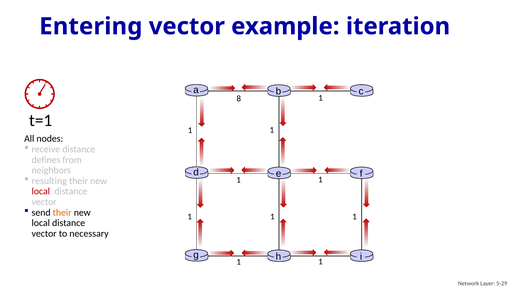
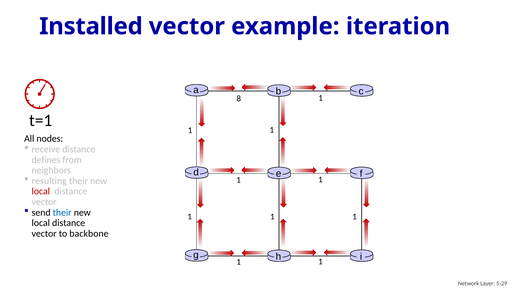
Entering: Entering -> Installed (91, 26)
their colour: orange -> blue (62, 213)
necessary: necessary -> backbone (89, 234)
